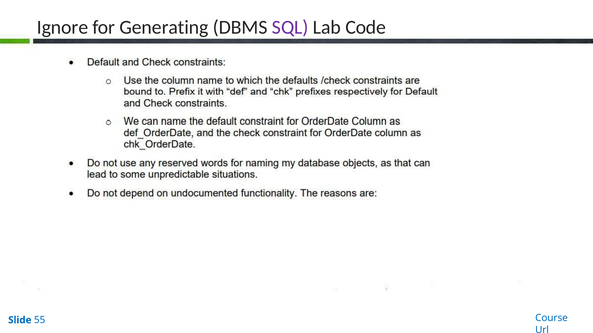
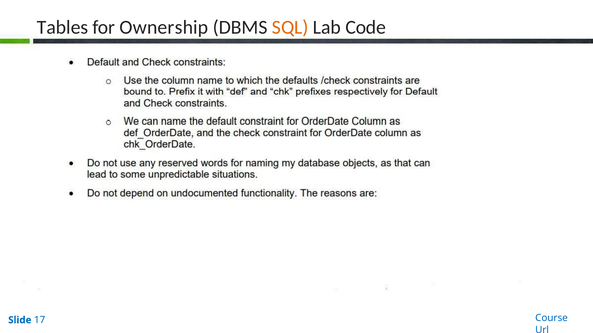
Ignore: Ignore -> Tables (63, 27)
Generating: Generating -> Ownership (164, 27)
SQL colour: purple -> orange (290, 27)
55: 55 -> 17 (40, 321)
